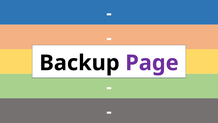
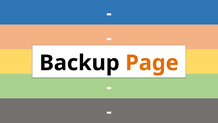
Page colour: purple -> orange (152, 63)
